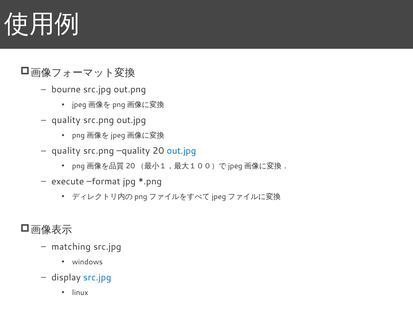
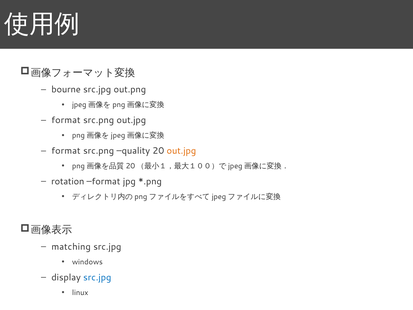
quality: quality -> format (66, 120)
quality: quality -> format (66, 151)
out.jpg colour: blue -> orange (181, 151)
execute: execute -> rotation (68, 181)
